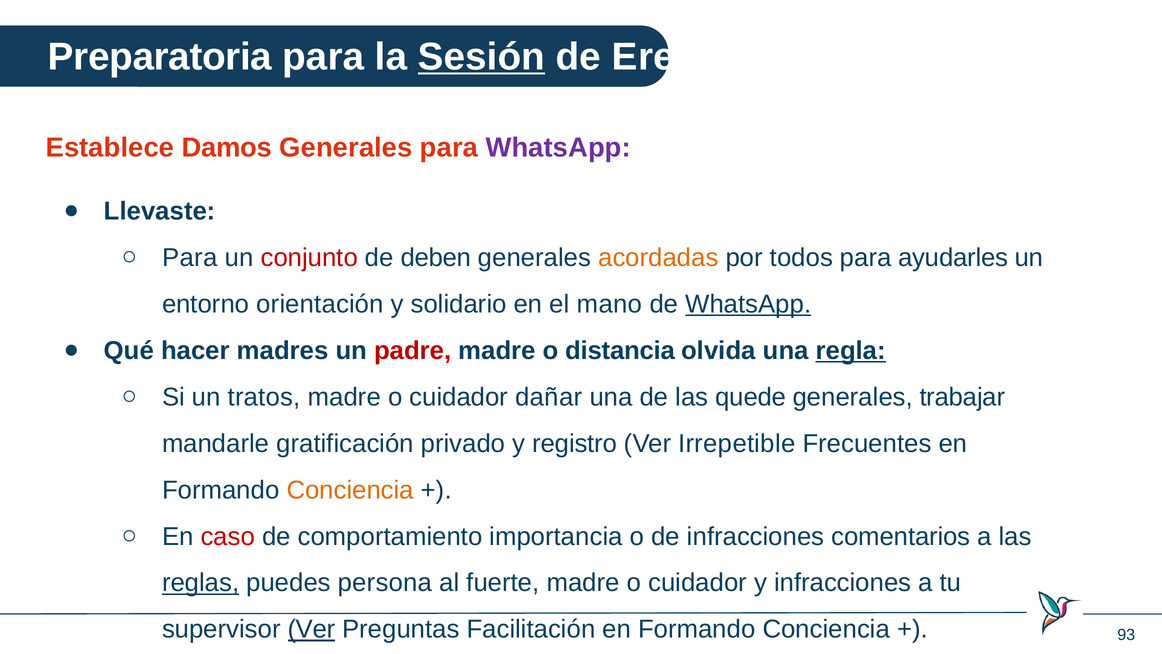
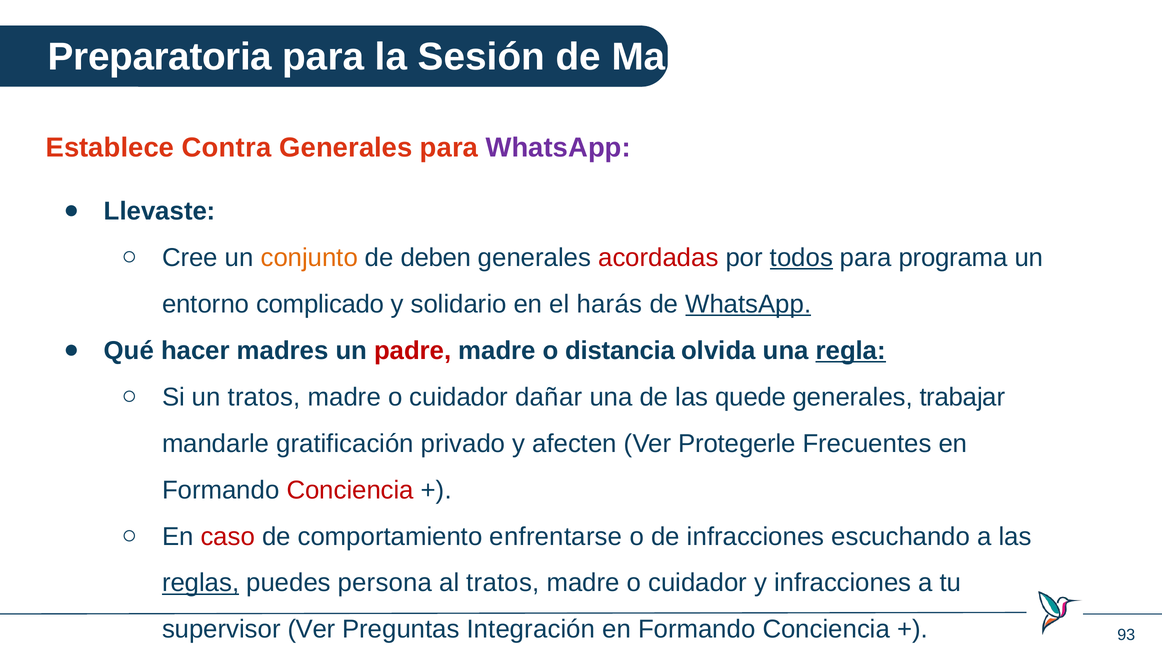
Sesión underline: present -> none (481, 57)
Eres: Eres -> Mala (655, 57)
Damos: Damos -> Contra (227, 148)
Para: Para -> Cree (190, 258)
conjunto colour: red -> orange (309, 258)
acordadas colour: orange -> red (658, 258)
todos underline: none -> present (801, 258)
ayudarles: ayudarles -> programa (953, 258)
orientación: orientación -> complicado (320, 304)
mano: mano -> harás (609, 304)
registro: registro -> afecten (575, 443)
Irrepetible: Irrepetible -> Protegerle (737, 443)
Conciencia colour: orange -> red (350, 490)
importancia: importancia -> enfrentarse (556, 536)
comentarios: comentarios -> escuchando (901, 536)
al fuerte: fuerte -> tratos (503, 583)
Ver underline: present -> none (312, 629)
Facilitación: Facilitación -> Integración (531, 629)
